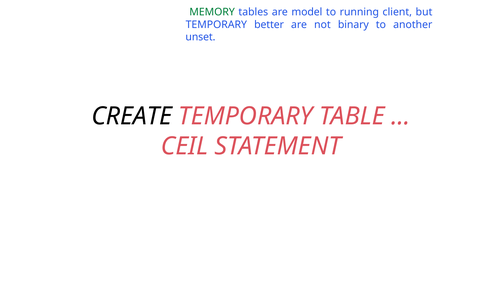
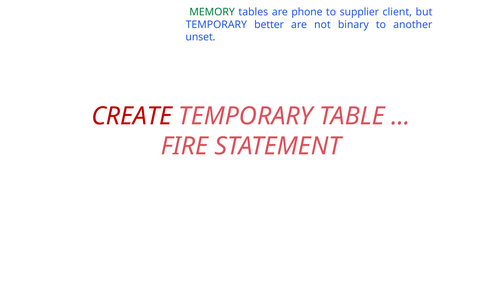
model: model -> phone (307, 12)
running: running -> supplier (359, 12)
CREATE colour: black -> red (132, 116)
CEIL: CEIL -> FIRE (184, 146)
